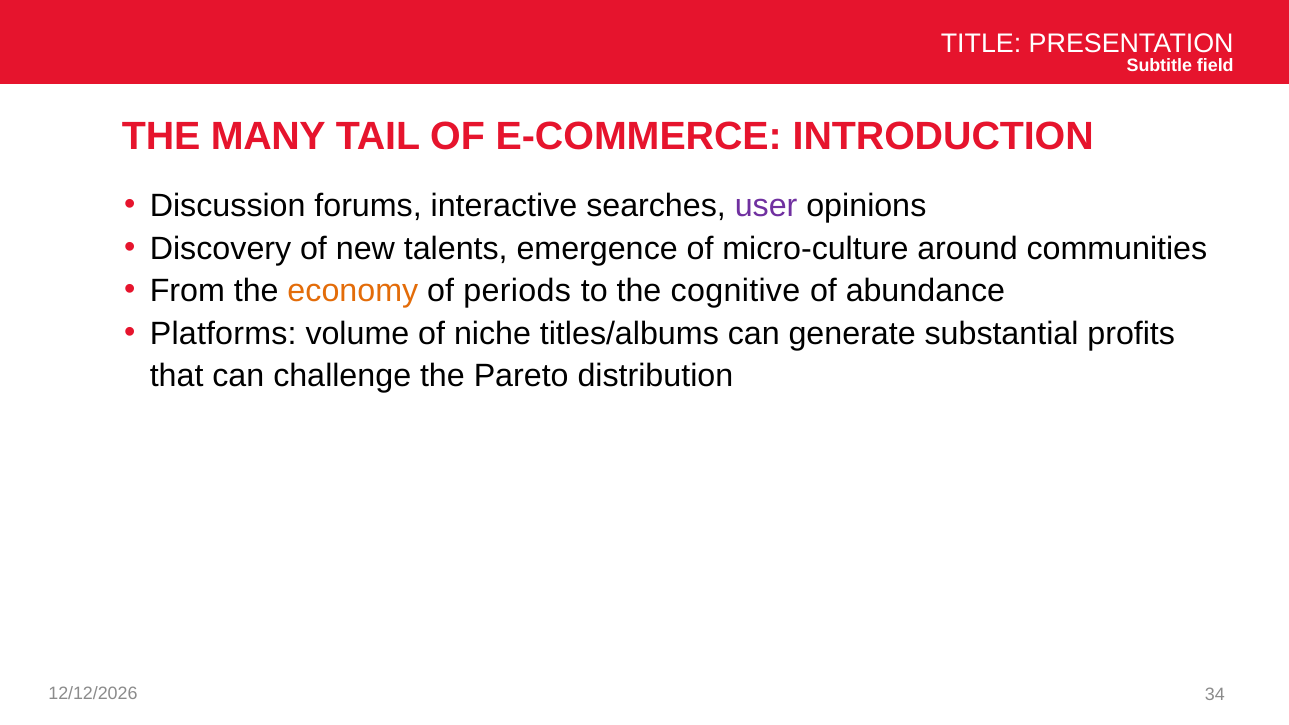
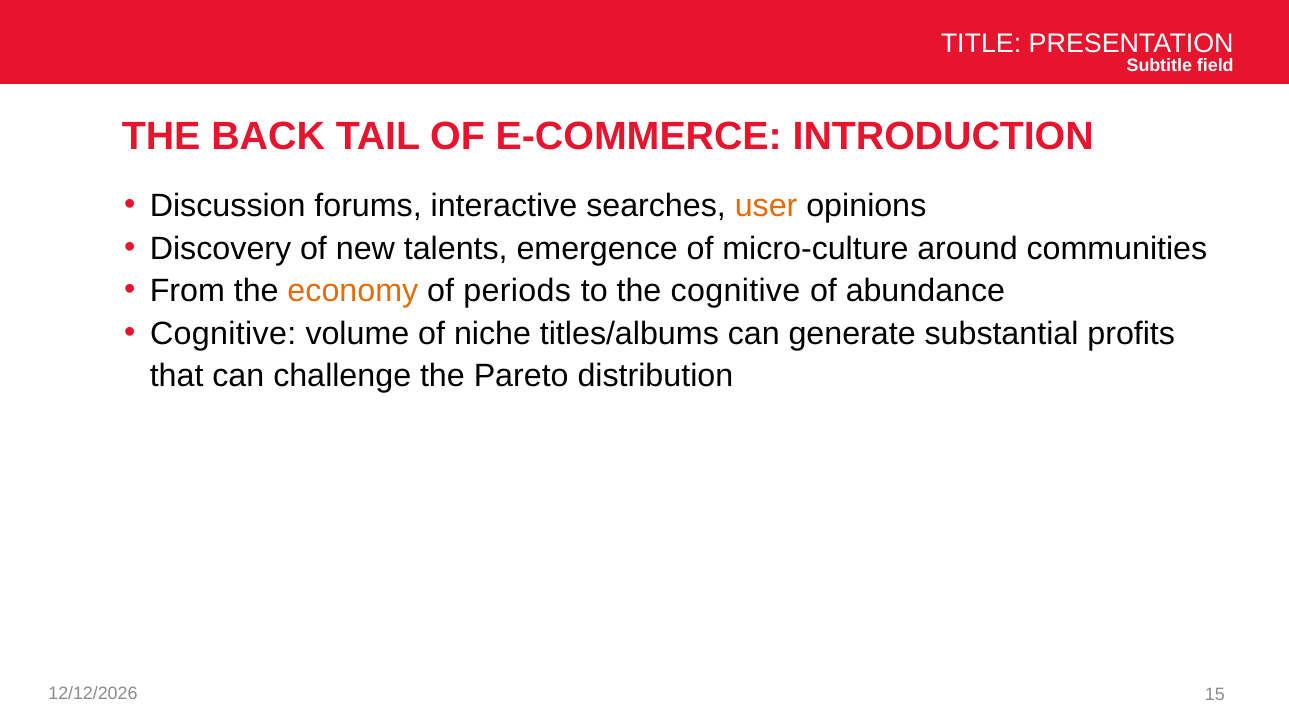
MANY: MANY -> BACK (268, 137)
user colour: purple -> orange (766, 206)
Platforms: Platforms -> Cognitive (223, 333)
34: 34 -> 15 (1215, 695)
